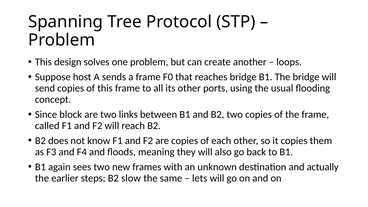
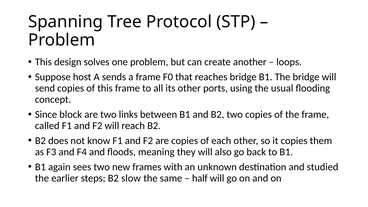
actually: actually -> studied (323, 167)
lets: lets -> half (200, 178)
